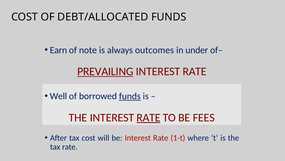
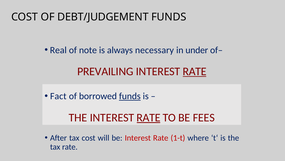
DEBT/ALLOCATED: DEBT/ALLOCATED -> DEBT/JUDGEMENT (103, 17)
Earn: Earn -> Real (58, 50)
outcomes: outcomes -> necessary (154, 50)
PREVAILING underline: present -> none (105, 71)
RATE underline: none -> present (195, 71)
Well: Well -> Fact (58, 96)
